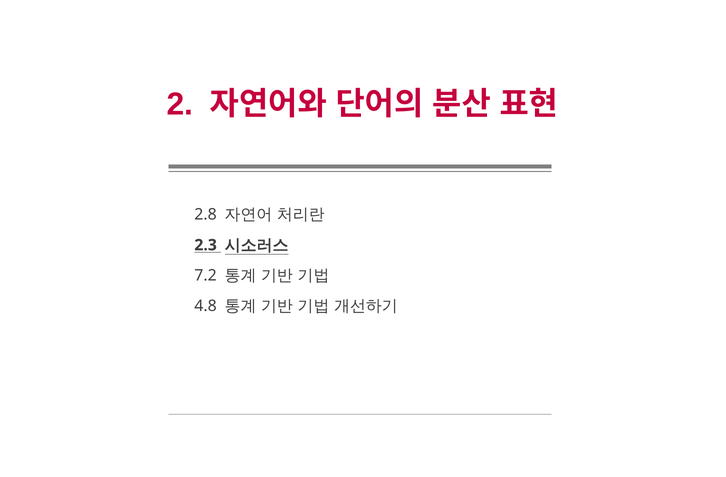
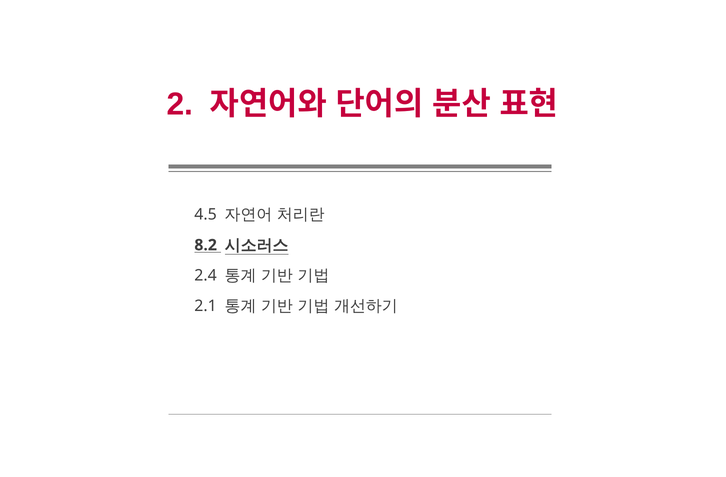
2.8: 2.8 -> 4.5 (206, 215)
2.3: 2.3 -> 8.2 (206, 245)
7.2: 7.2 -> 2.4 (206, 275)
4.8: 4.8 -> 2.1 (206, 306)
